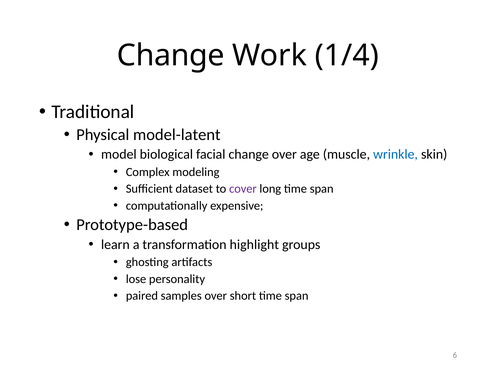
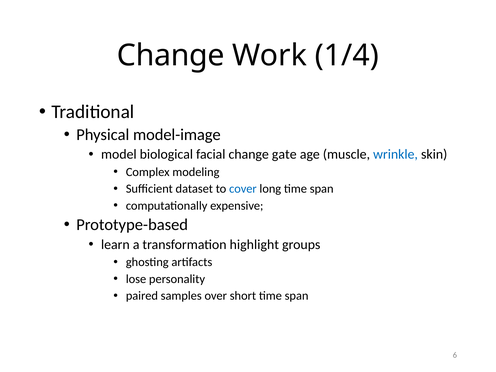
model-latent: model-latent -> model-image (177, 135)
change over: over -> gate (284, 154)
cover colour: purple -> blue (243, 189)
